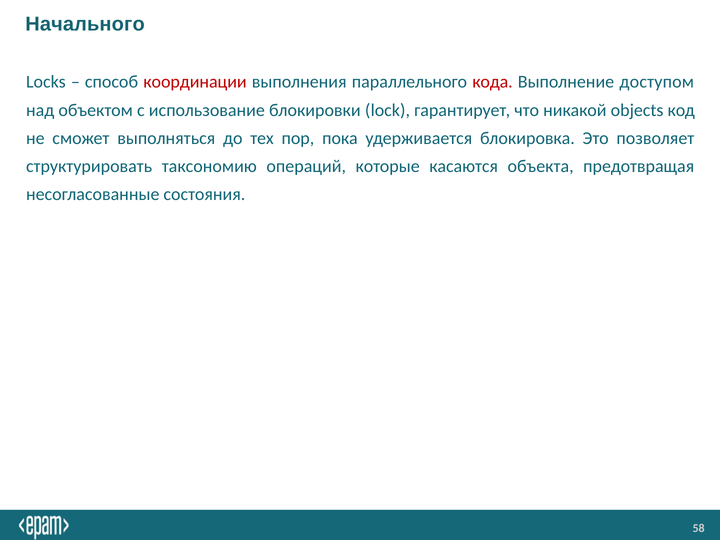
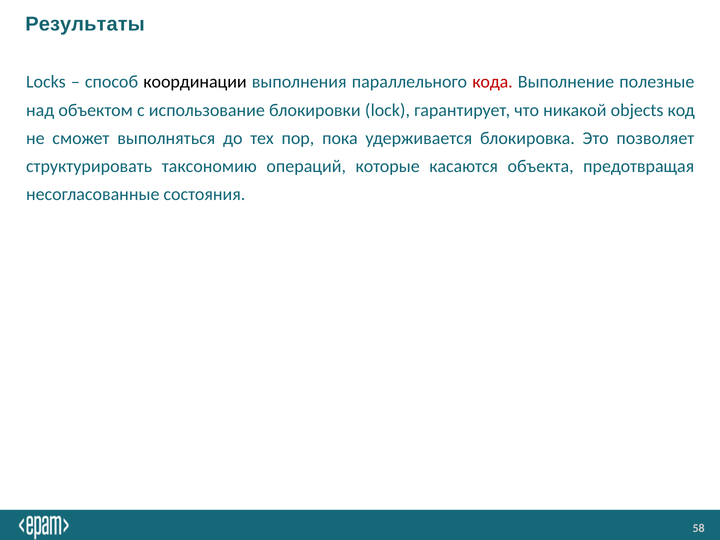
Начального: Начального -> Результаты (85, 24)
координации colour: red -> black (195, 82)
доступом: доступом -> полезные (657, 82)
